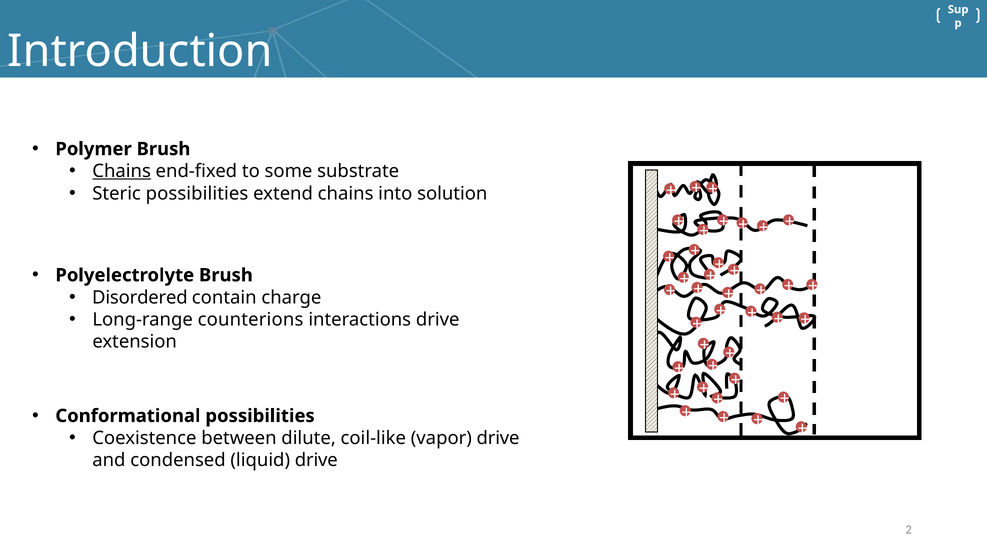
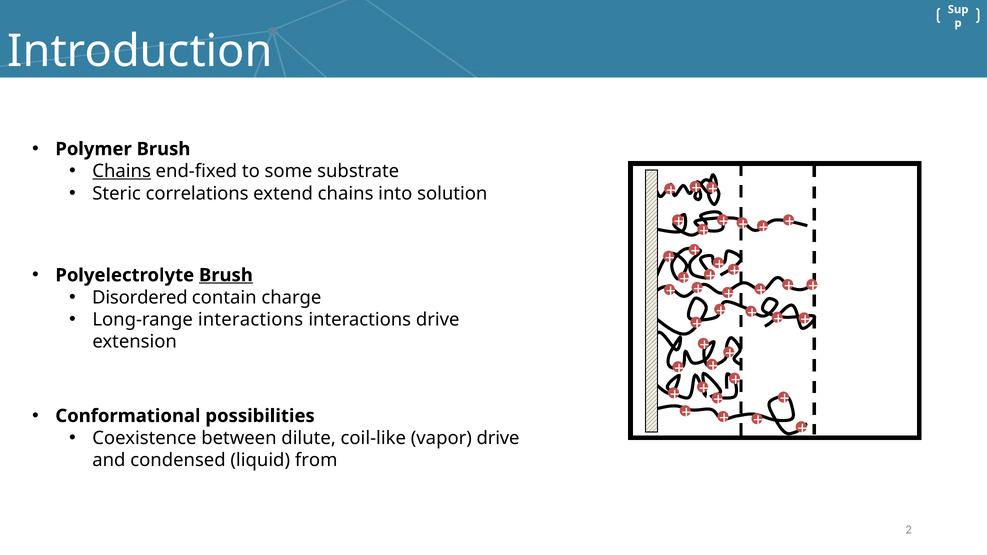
Steric possibilities: possibilities -> correlations (197, 193)
Brush underline: none -> present (226, 275)
Long-range counterions: counterions -> interactions (251, 320)
liquid drive: drive -> from (316, 460)
